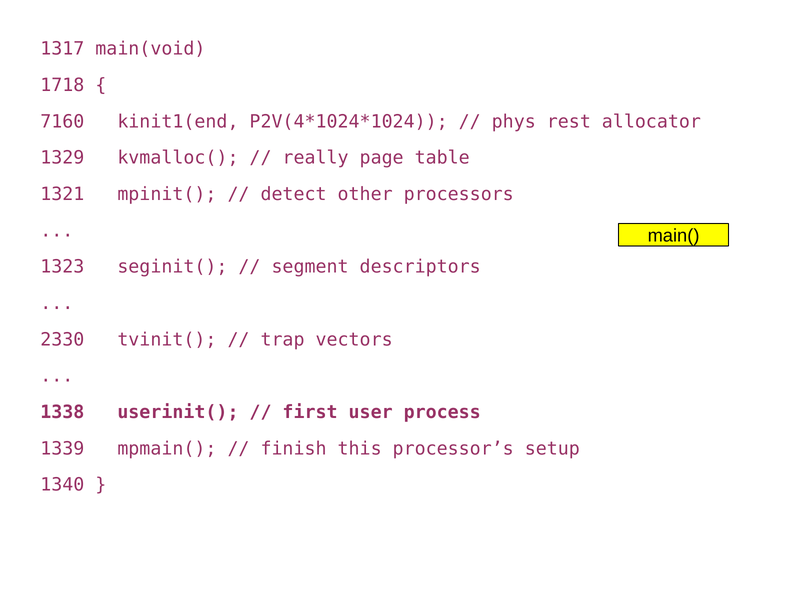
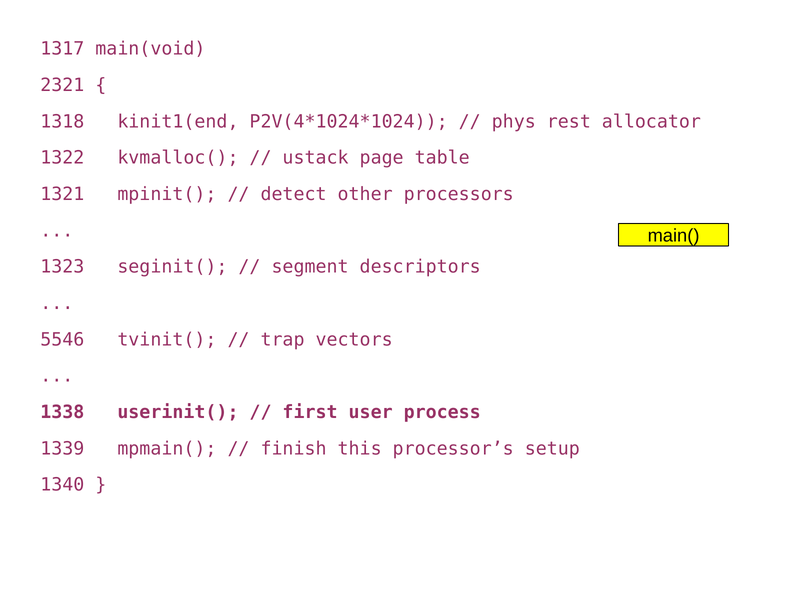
1718: 1718 -> 2321 (62, 85)
7160: 7160 -> 1318 (62, 122)
1329: 1329 -> 1322 (62, 158)
really: really -> ustack (316, 158)
2330: 2330 -> 5546 (62, 340)
